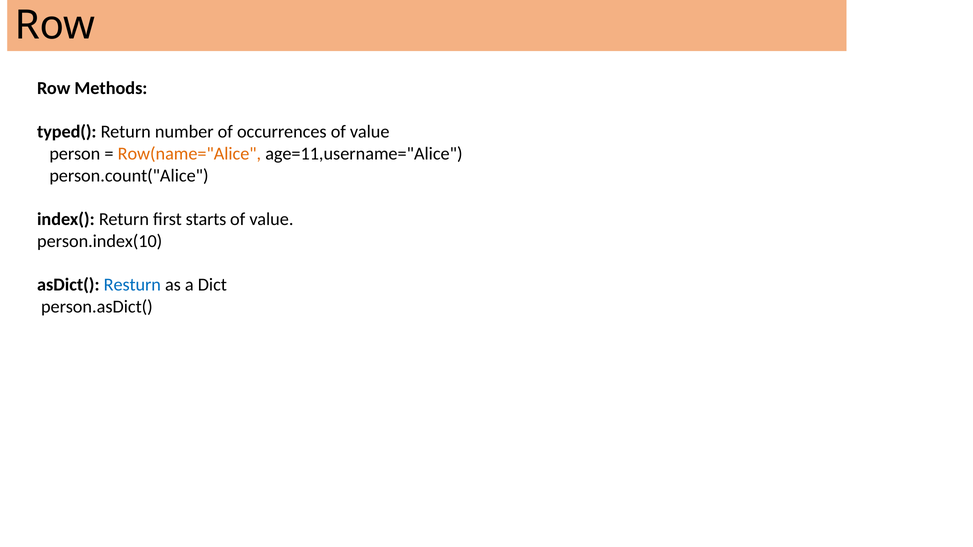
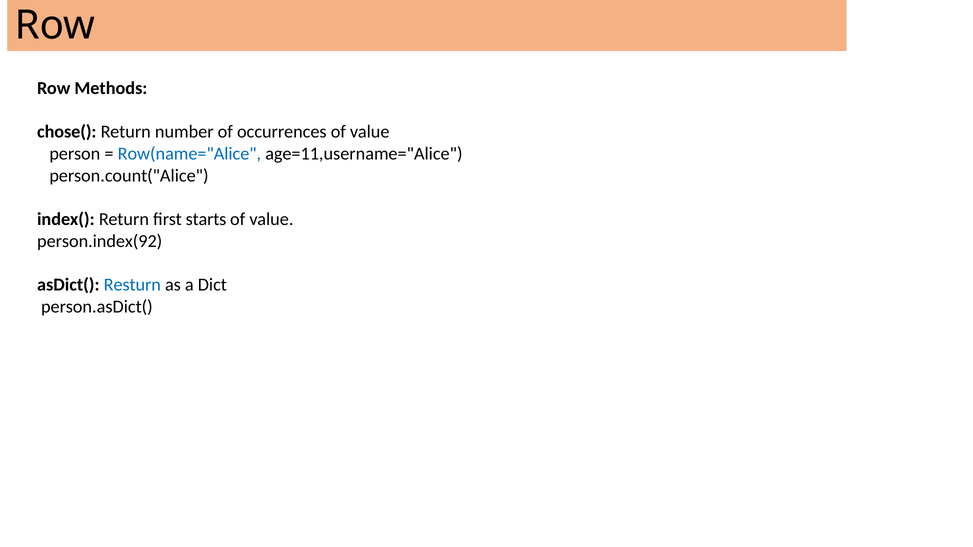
typed(: typed( -> chose( (67, 132)
Row(name="Alice colour: orange -> blue (189, 154)
person.index(10: person.index(10 -> person.index(92 (100, 241)
